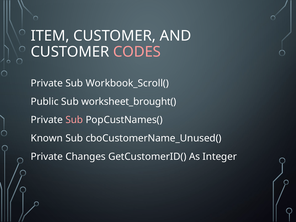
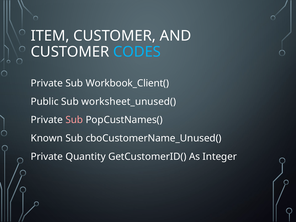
CODES colour: pink -> light blue (137, 52)
Workbook_Scroll(: Workbook_Scroll( -> Workbook_Client( (127, 83)
worksheet_brought(: worksheet_brought( -> worksheet_unused( (129, 102)
Changes: Changes -> Quantity (86, 157)
